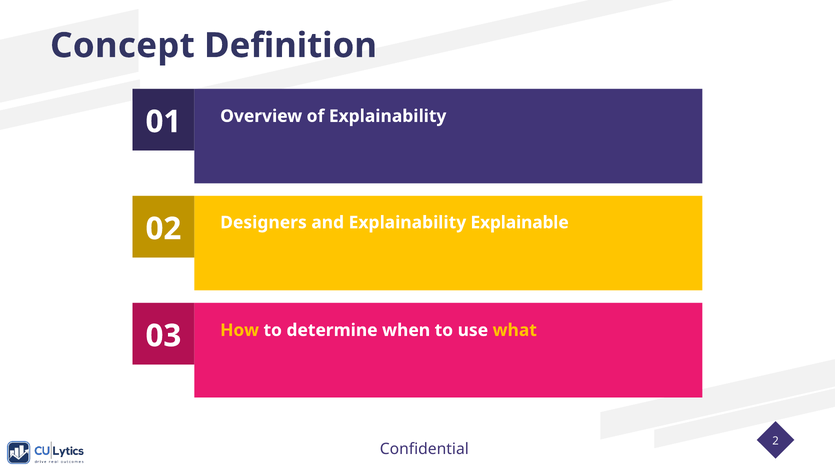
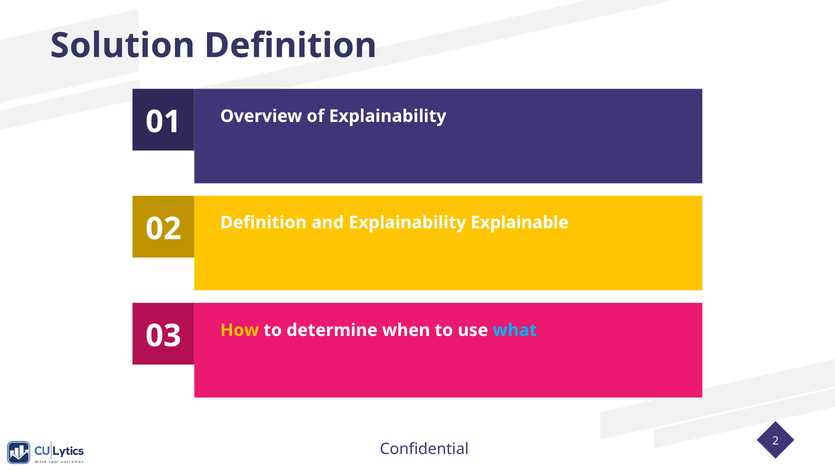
Concept: Concept -> Solution (123, 46)
02 Designers: Designers -> Definition (263, 222)
what colour: yellow -> light blue (515, 330)
